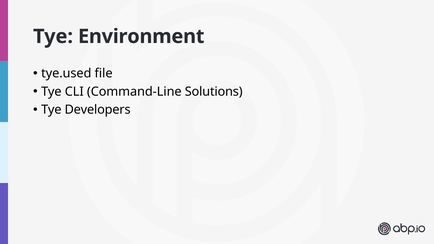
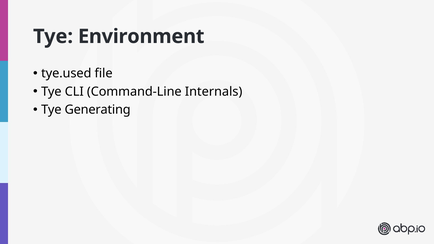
Solutions: Solutions -> Internals (214, 92)
Developers: Developers -> Generating (98, 110)
